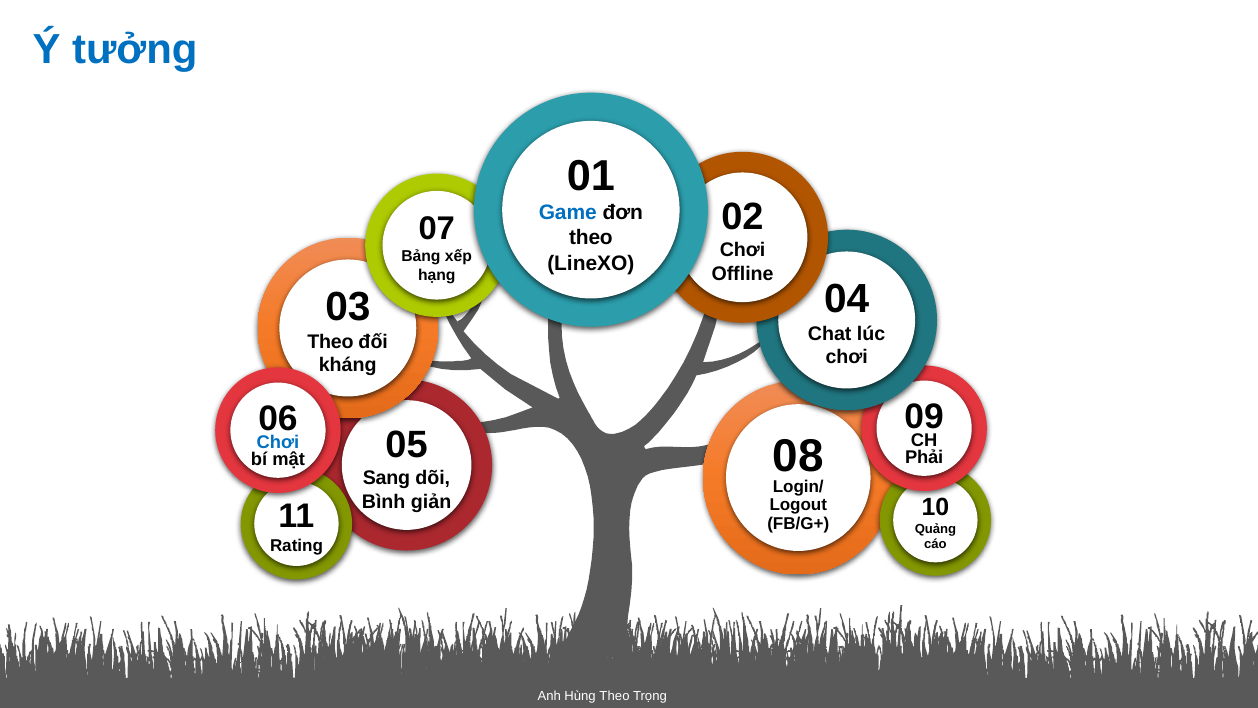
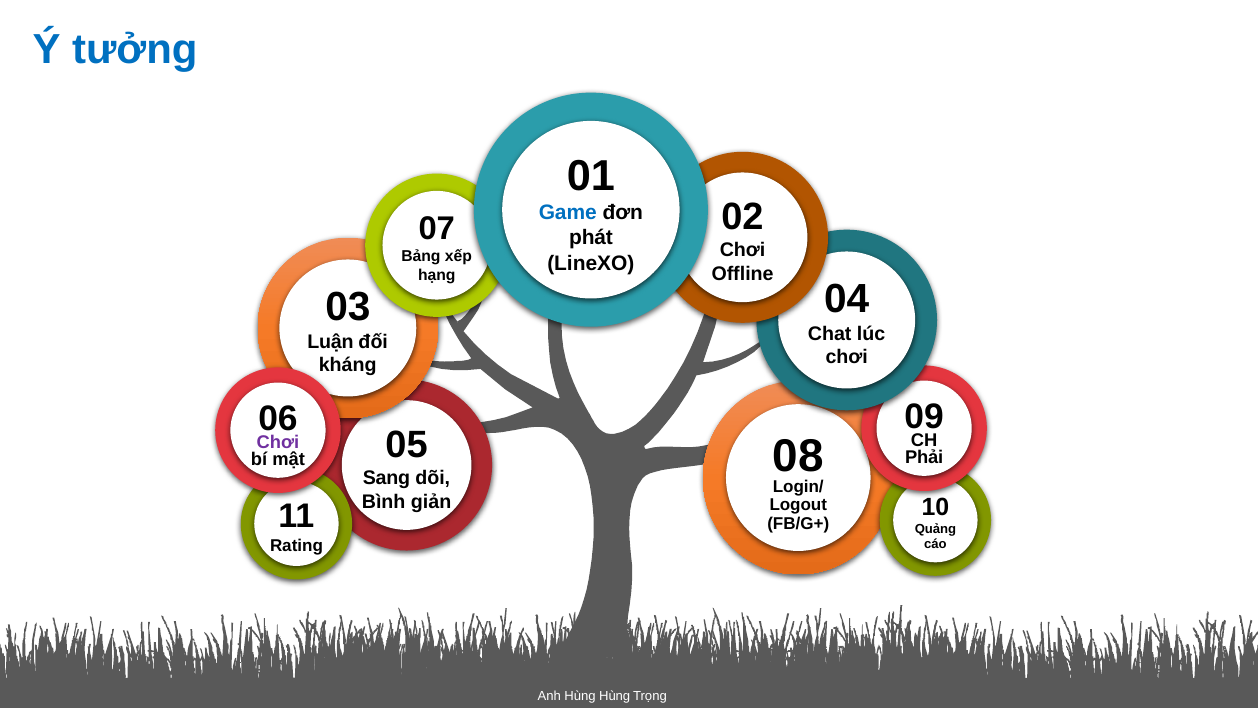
theo: theo -> phát (591, 238)
Theo: Theo -> Luận (330, 342)
Chơi colour: blue -> purple (278, 442)
Hùng Theo: Theo -> Hùng (615, 696)
